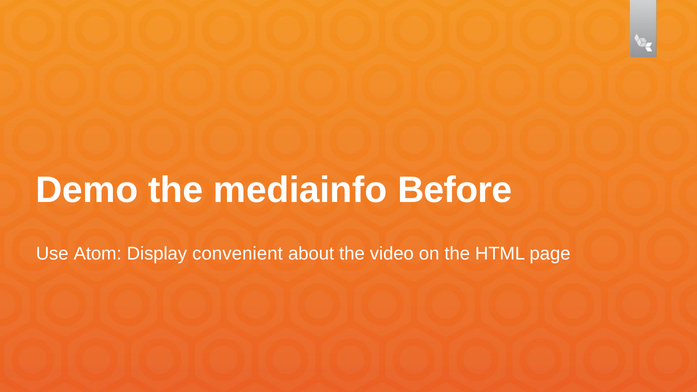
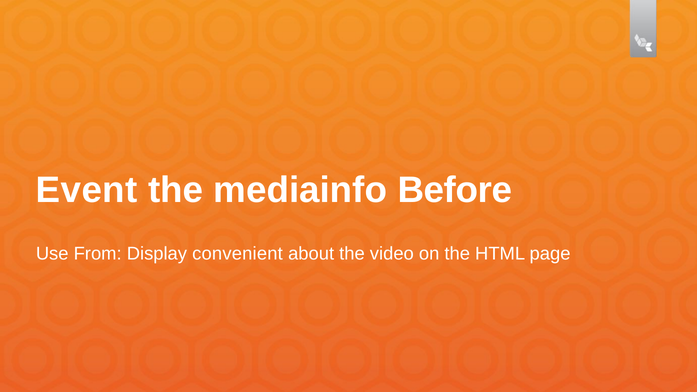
Demo: Demo -> Event (87, 190)
Atom: Atom -> From (98, 254)
